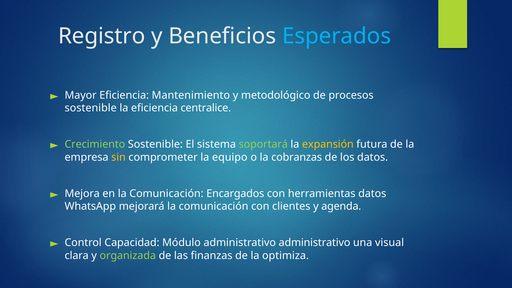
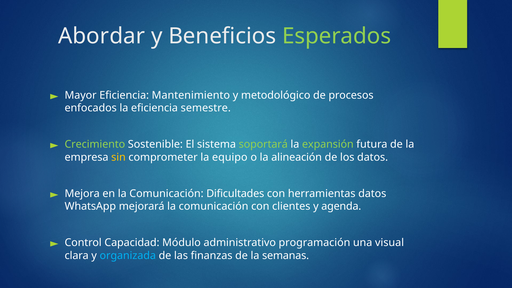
Registro: Registro -> Abordar (102, 36)
Esperados colour: light blue -> light green (337, 36)
sostenible: sostenible -> enfocados (91, 108)
centralice: centralice -> semestre (206, 108)
expansión colour: yellow -> light green (328, 144)
cobranzas: cobranzas -> alineación (297, 157)
Encargados: Encargados -> Dificultades (235, 194)
administrativo administrativo: administrativo -> programación (314, 243)
organizada colour: light green -> light blue (128, 256)
optimiza: optimiza -> semanas (286, 256)
